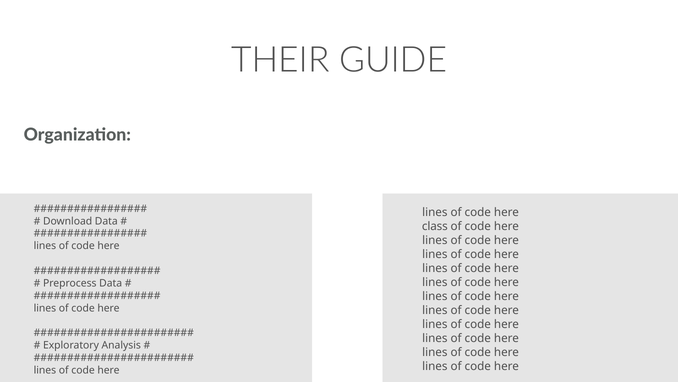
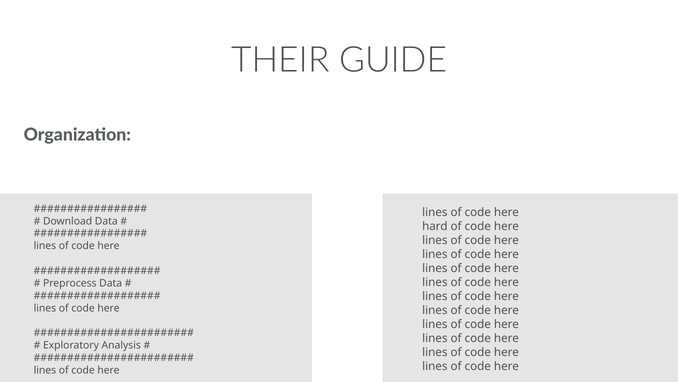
class: class -> hard (435, 226)
